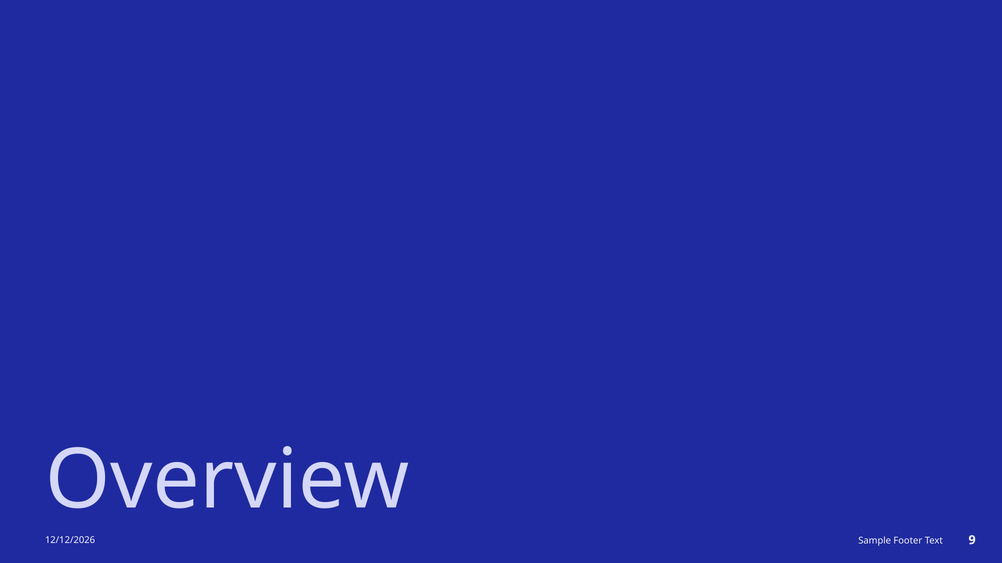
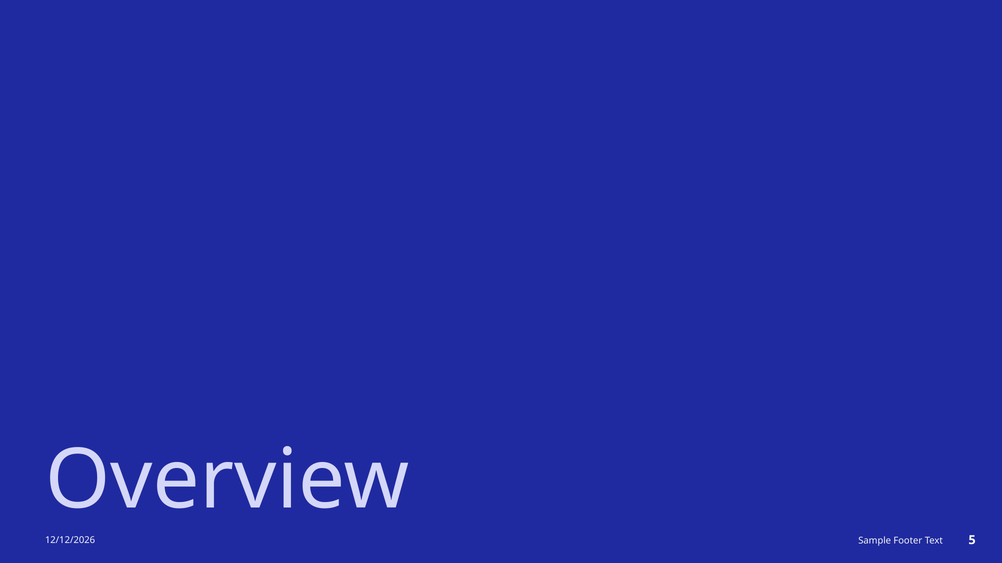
9: 9 -> 5 (972, 541)
